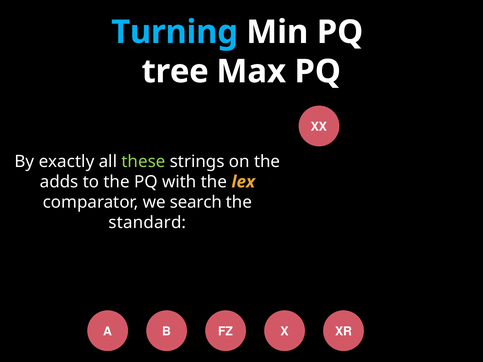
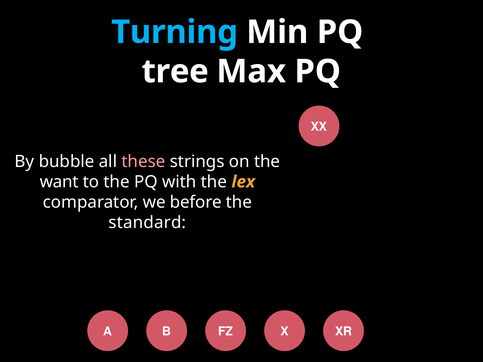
exactly: exactly -> bubble (67, 162)
these colour: light green -> pink (143, 162)
adds: adds -> want (59, 182)
search: search -> before (196, 202)
